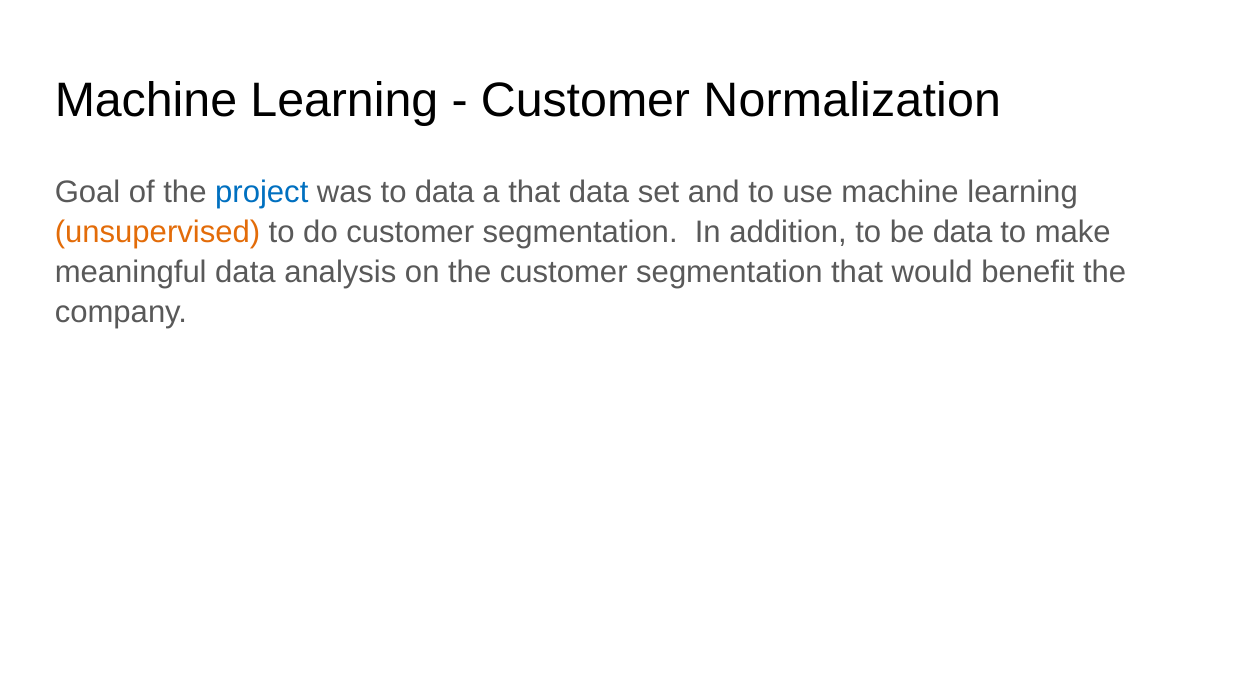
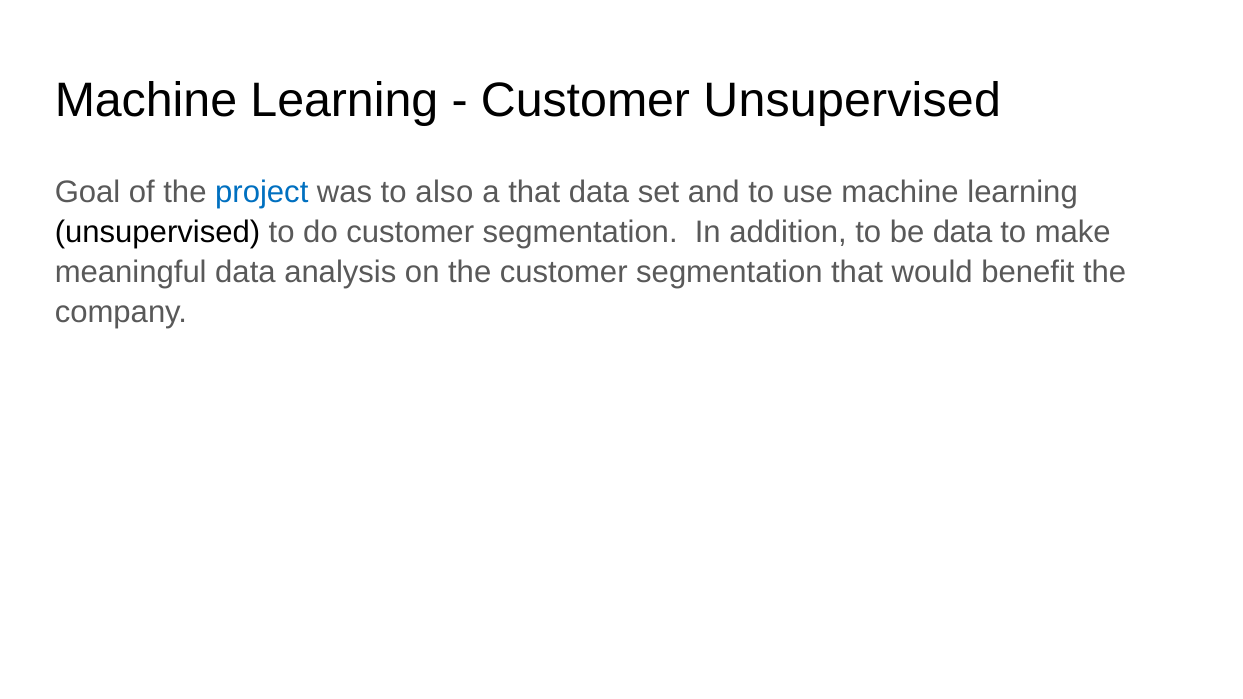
Customer Normalization: Normalization -> Unsupervised (852, 101)
to data: data -> also (444, 192)
unsupervised colour: orange -> black (157, 232)
